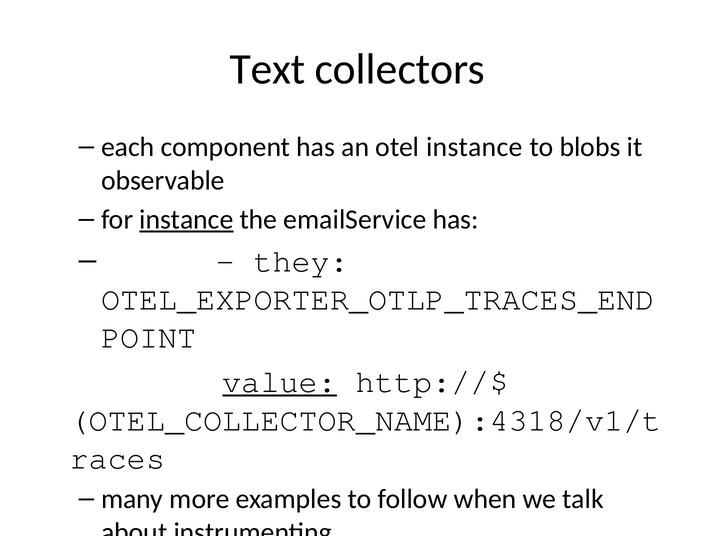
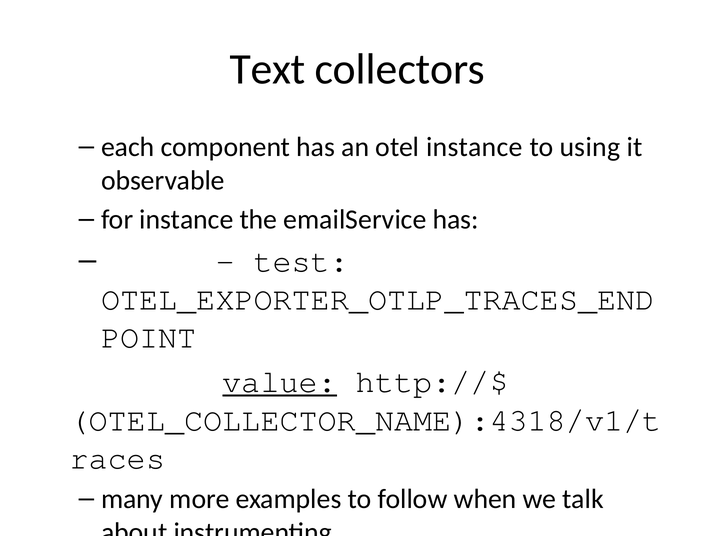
blobs: blobs -> using (590, 147)
instance underline: present -> none (186, 220)
they: they -> test (301, 261)
